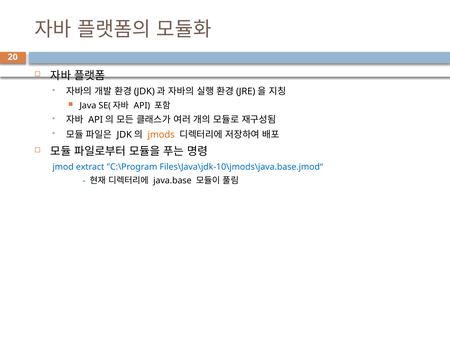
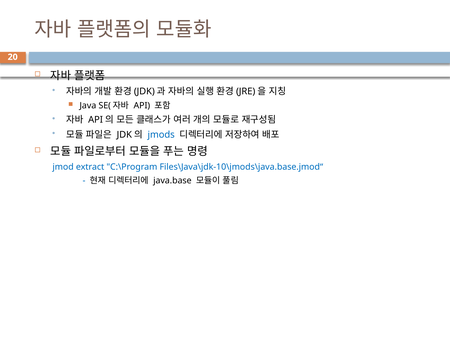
jmods colour: orange -> blue (161, 134)
